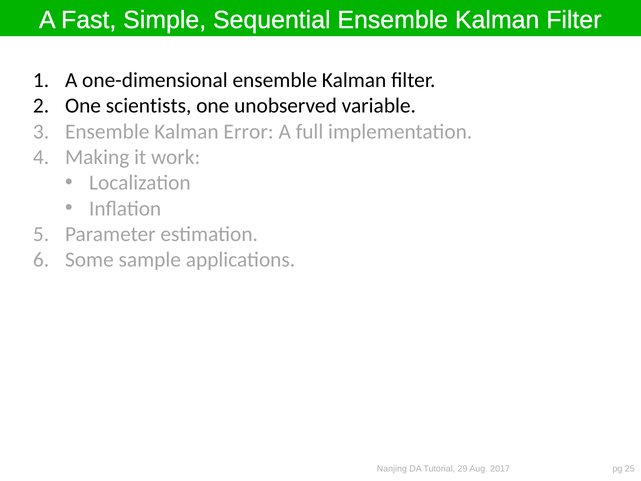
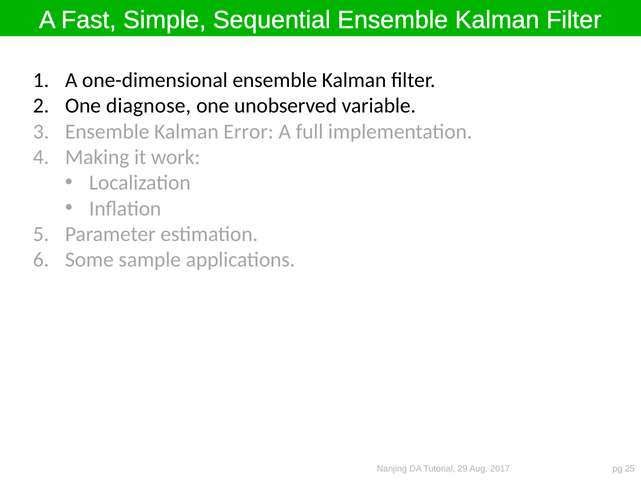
scientists: scientists -> diagnose (149, 106)
